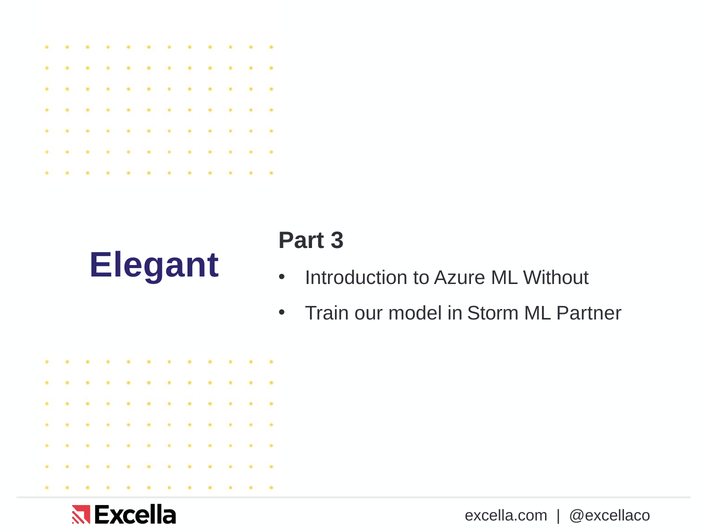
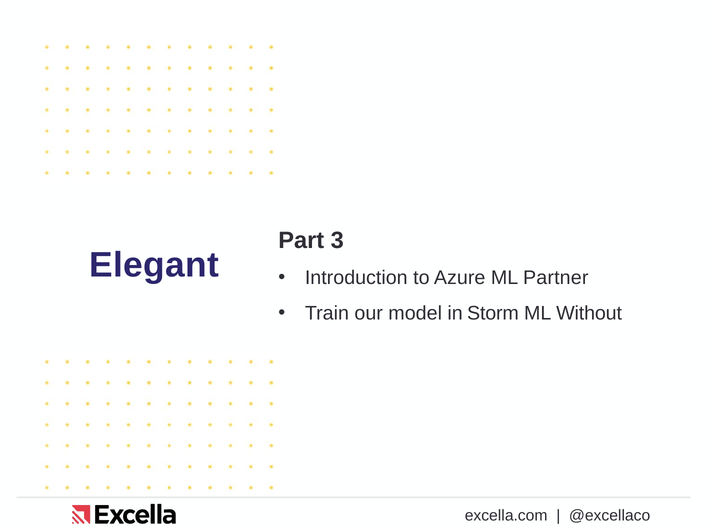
Without: Without -> Partner (556, 278)
Partner: Partner -> Without (589, 313)
